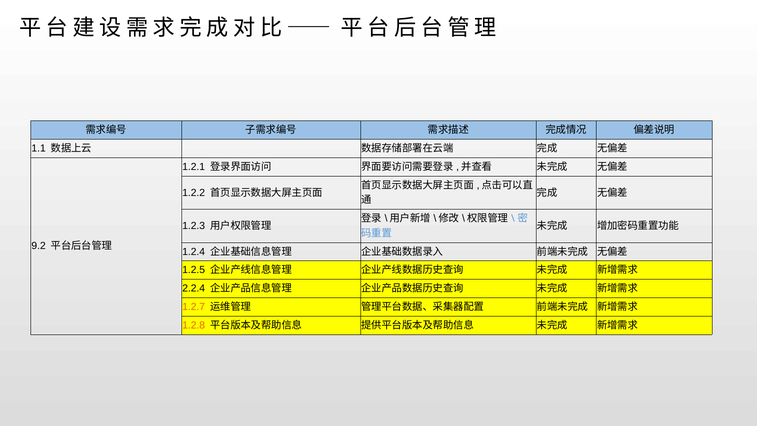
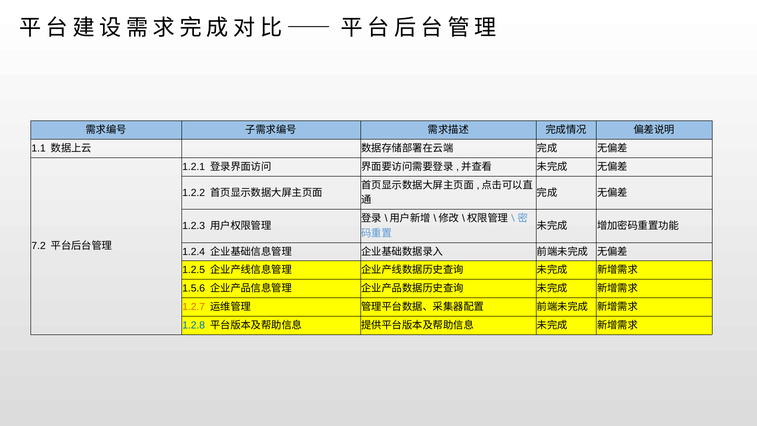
9.2: 9.2 -> 7.2 (39, 246)
2.2.4: 2.2.4 -> 1.5.6 (194, 288)
1.2.8 colour: orange -> blue (194, 325)
